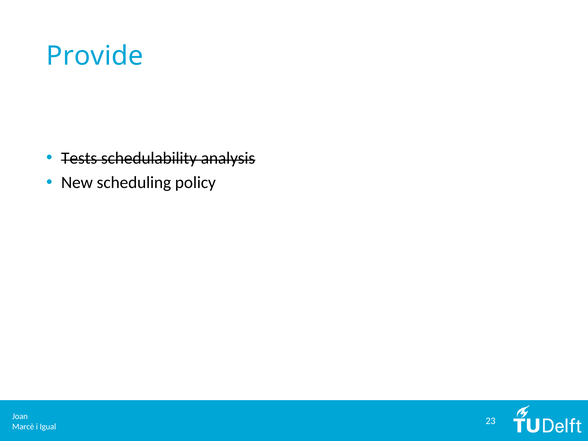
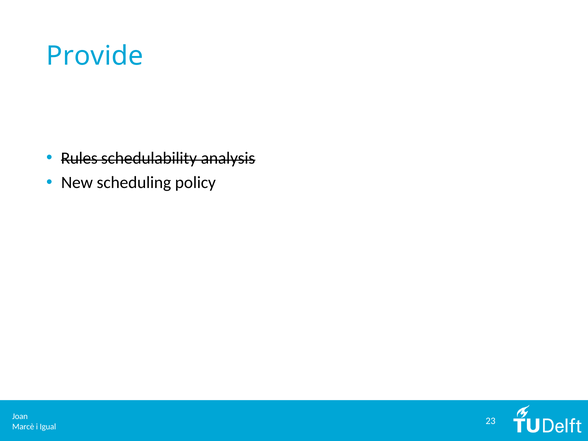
Tests: Tests -> Rules (79, 158)
